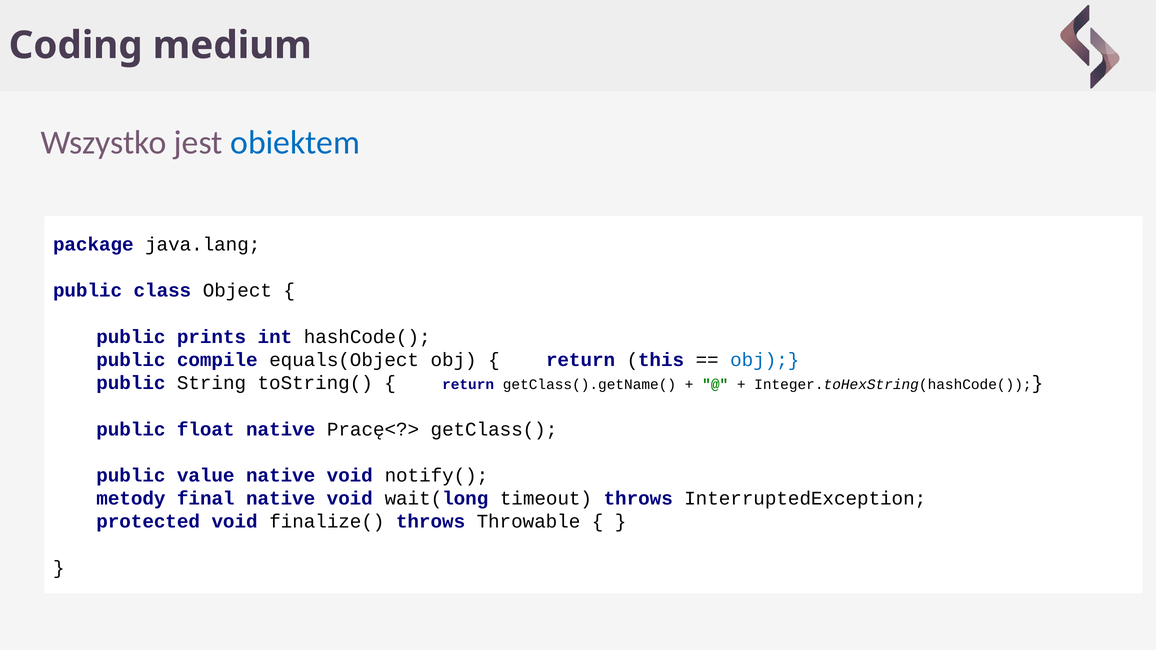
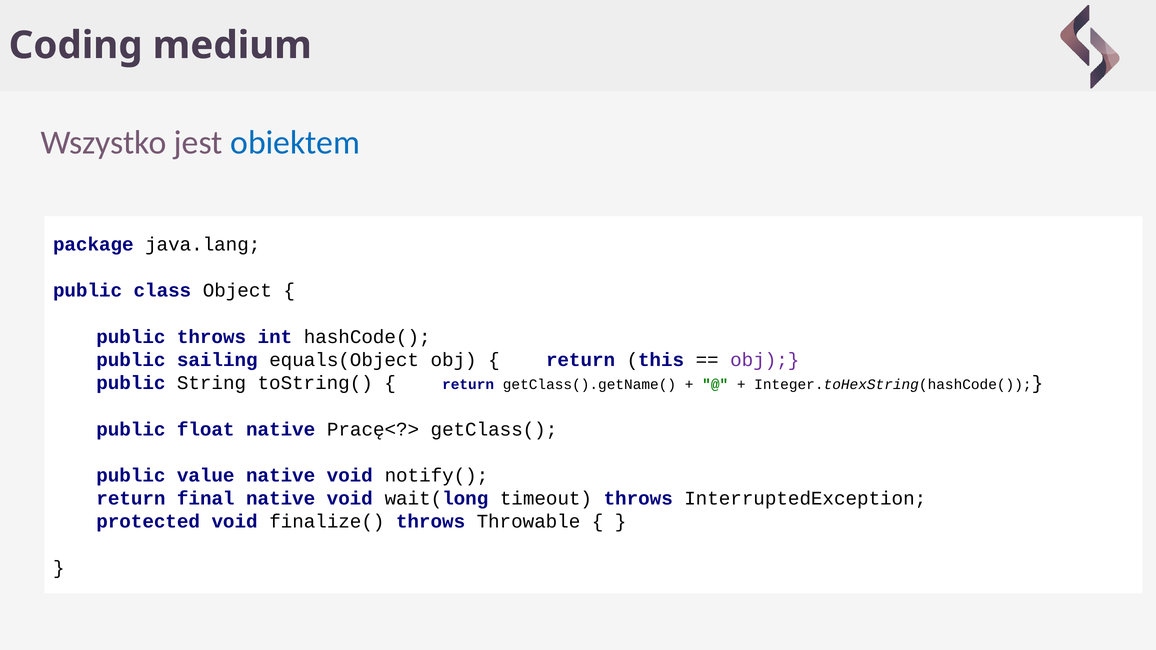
public prints: prints -> throws (211, 337)
compile: compile -> sailing (217, 360)
obj colour: blue -> purple (765, 360)
metody: metody -> return (131, 499)
